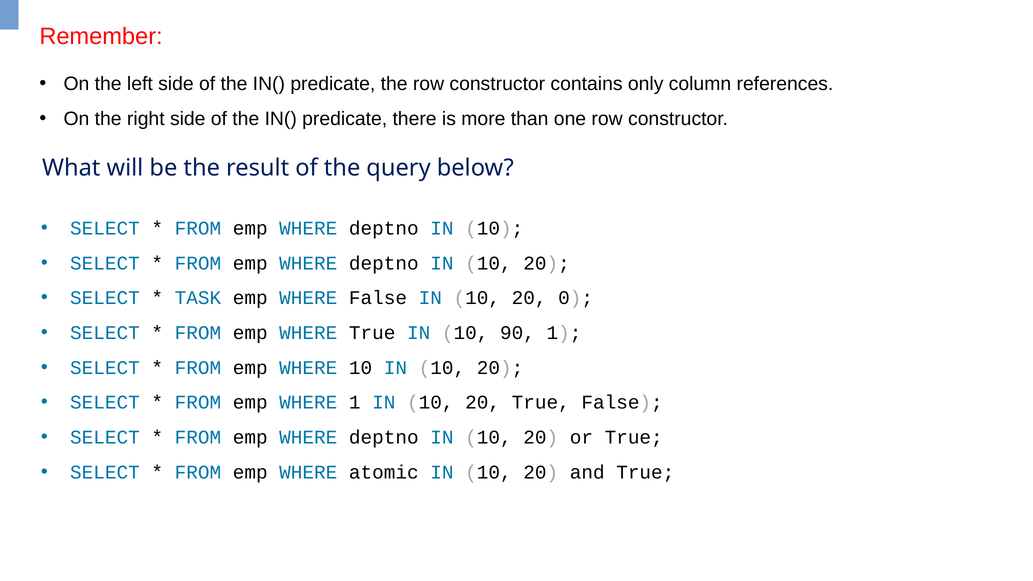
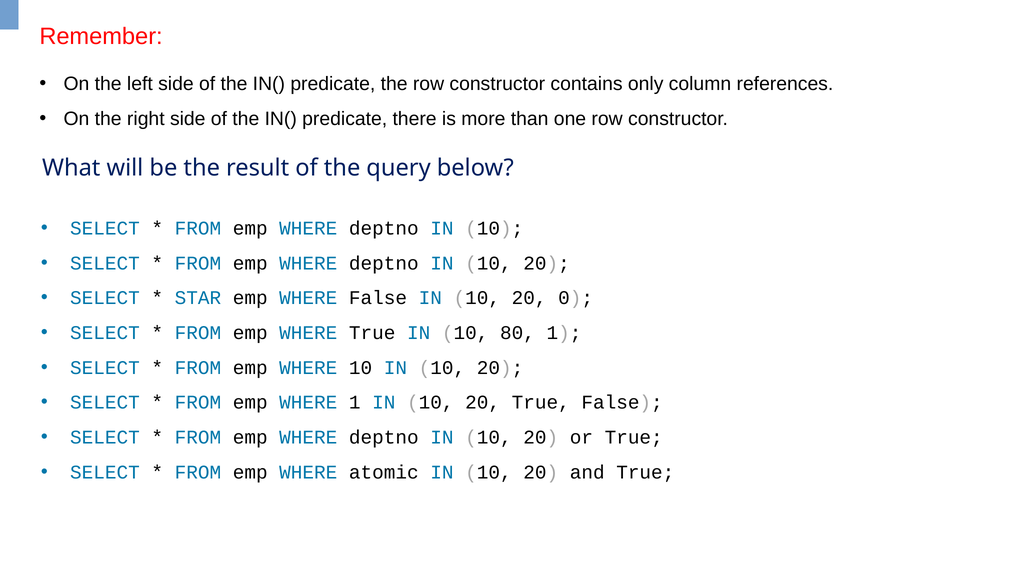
TASK: TASK -> STAR (198, 298)
90: 90 -> 80 (517, 333)
